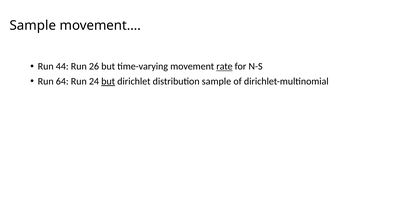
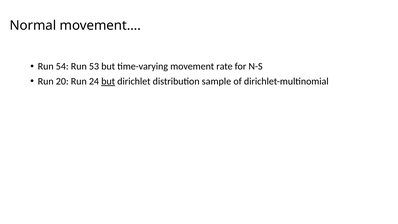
Sample: Sample -> Normal (33, 26)
44: 44 -> 54 (62, 66)
26: 26 -> 53 (94, 66)
rate underline: present -> none (224, 66)
64: 64 -> 20 (62, 81)
